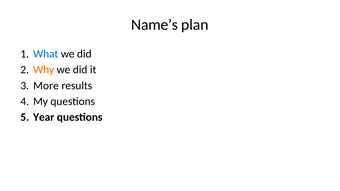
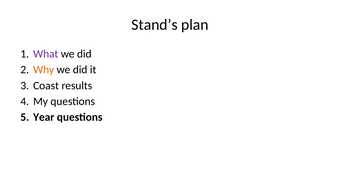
Name’s: Name’s -> Stand’s (155, 25)
What colour: blue -> purple (46, 54)
More: More -> Coast (46, 86)
